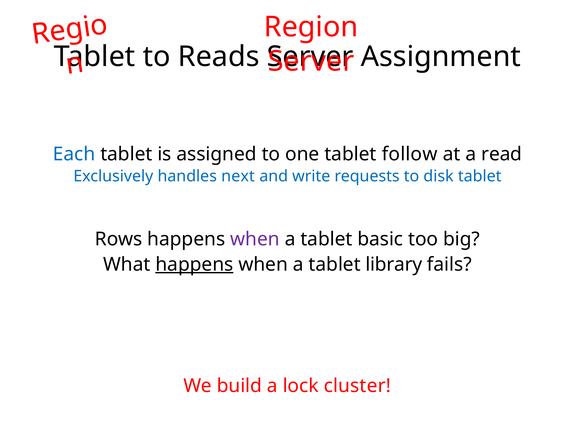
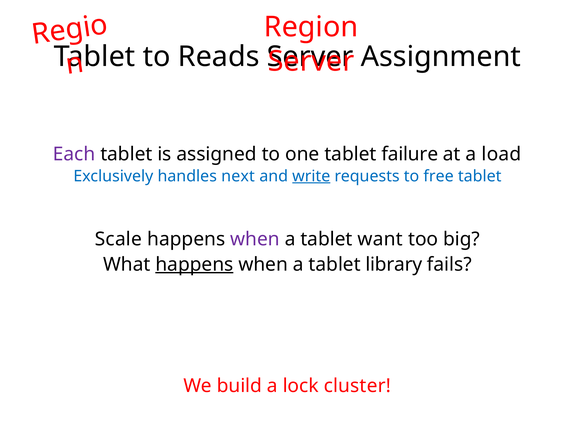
Each colour: blue -> purple (74, 154)
follow: follow -> failure (410, 154)
read: read -> load (501, 154)
write underline: none -> present (311, 176)
disk: disk -> free (439, 176)
Rows: Rows -> Scale (118, 239)
basic: basic -> want (380, 239)
